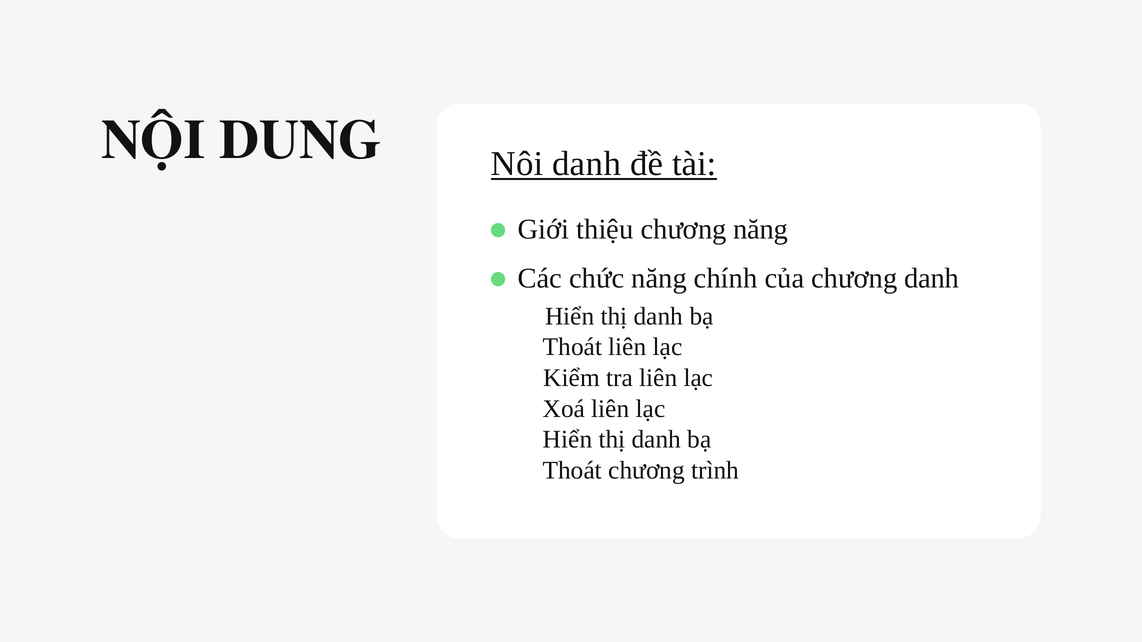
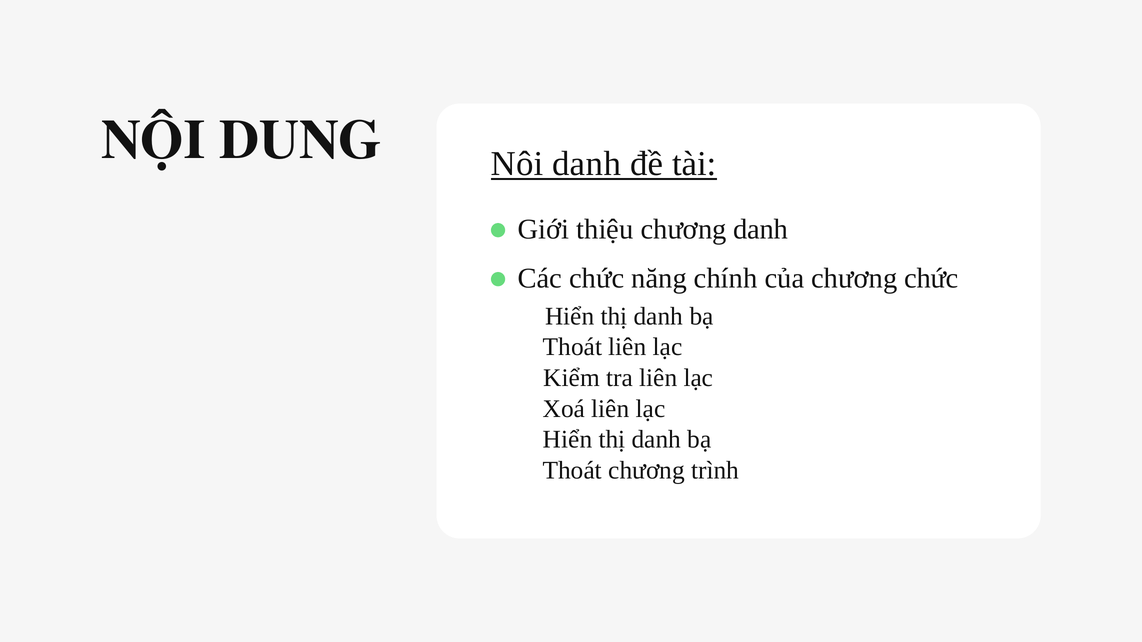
chương năng: năng -> danh (761, 229)
chương danh: danh -> chức (932, 278)
